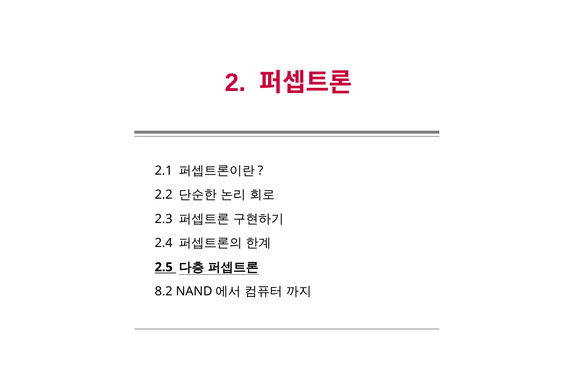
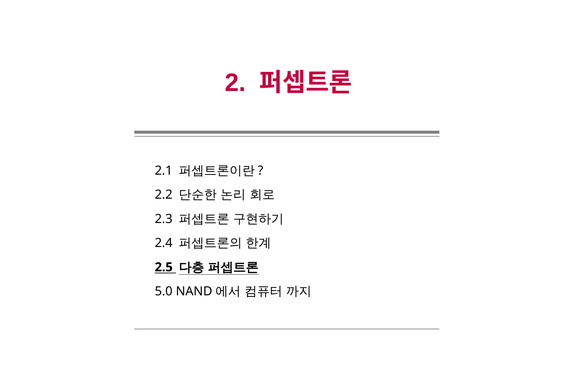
8.2: 8.2 -> 5.0 (164, 292)
